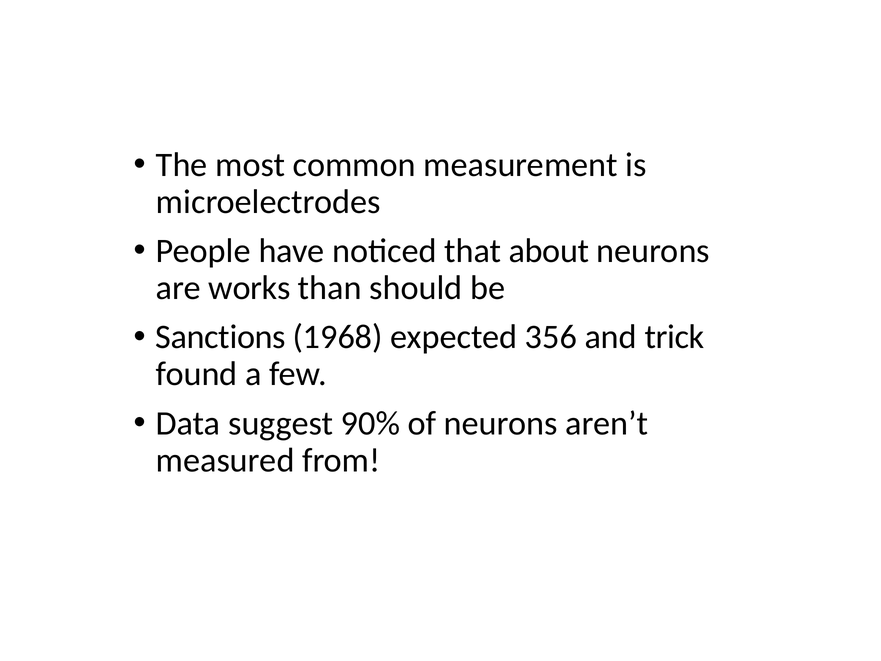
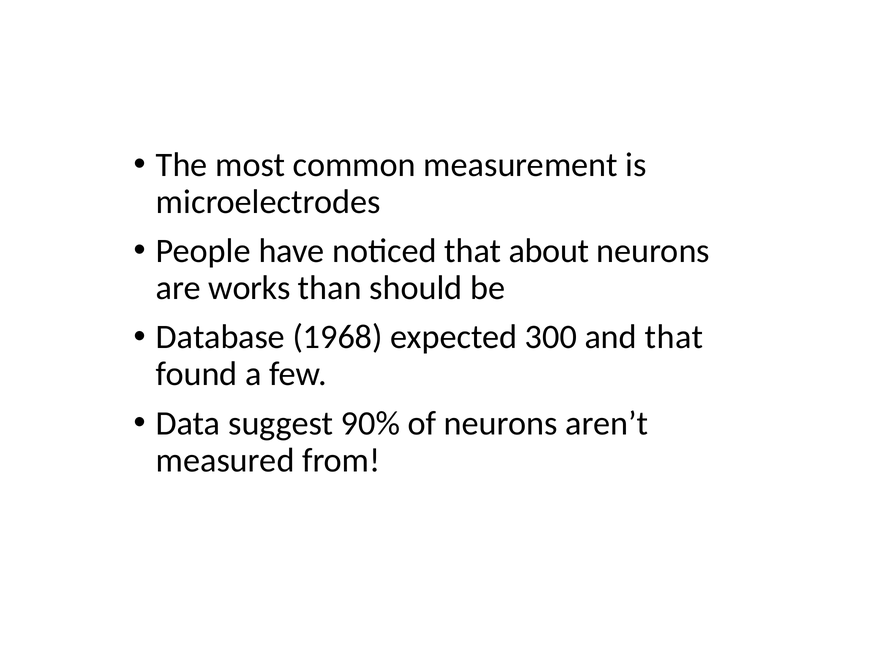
Sanctions: Sanctions -> Database (220, 337)
356: 356 -> 300 (551, 337)
and trick: trick -> that (674, 337)
